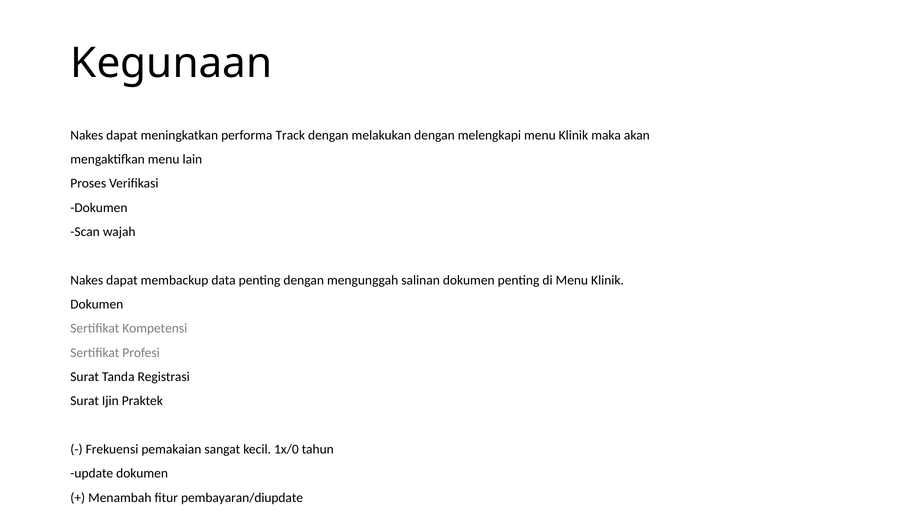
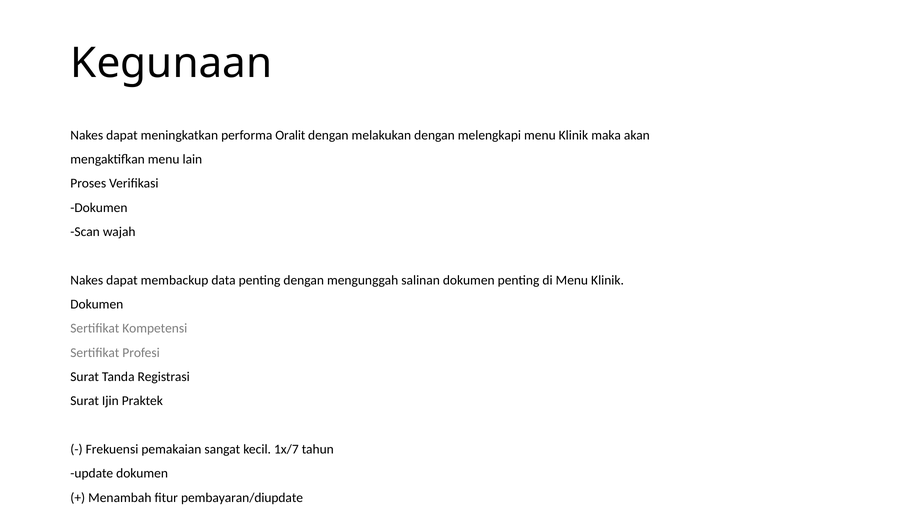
Track: Track -> Oralit (290, 135)
1x/0: 1x/0 -> 1x/7 (286, 449)
